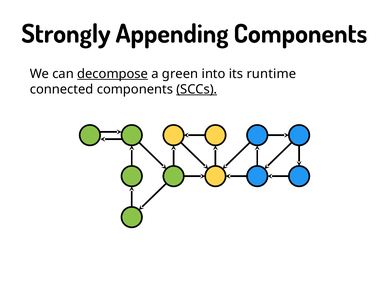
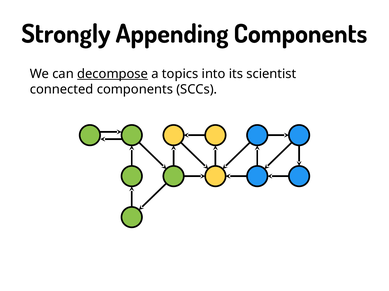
green: green -> topics (180, 74)
runtime: runtime -> scientist (271, 74)
SCCs underline: present -> none (197, 90)
